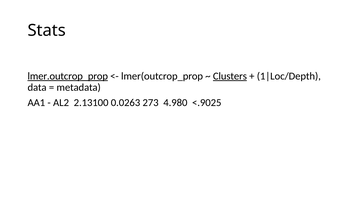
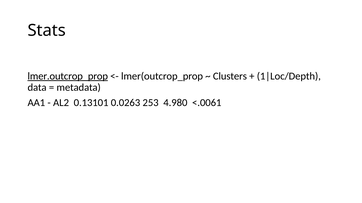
Clusters underline: present -> none (230, 76)
2.13100: 2.13100 -> 0.13101 (91, 103)
273: 273 -> 253 (151, 103)
<.9025: <.9025 -> <.0061 (207, 103)
